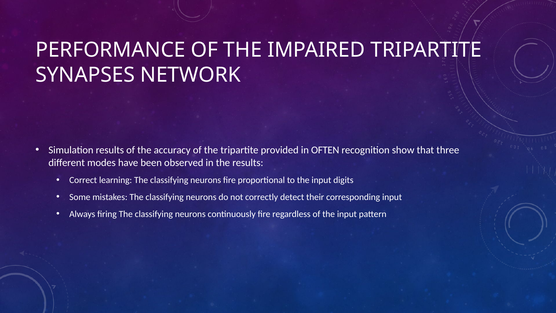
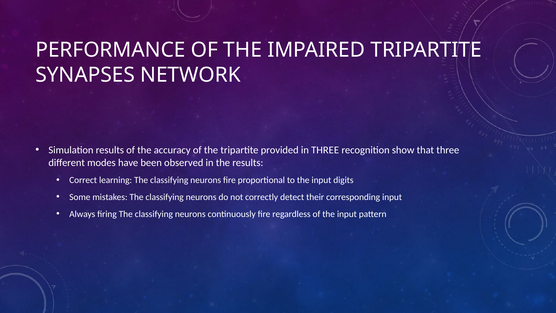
in OFTEN: OFTEN -> THREE (325, 150)
